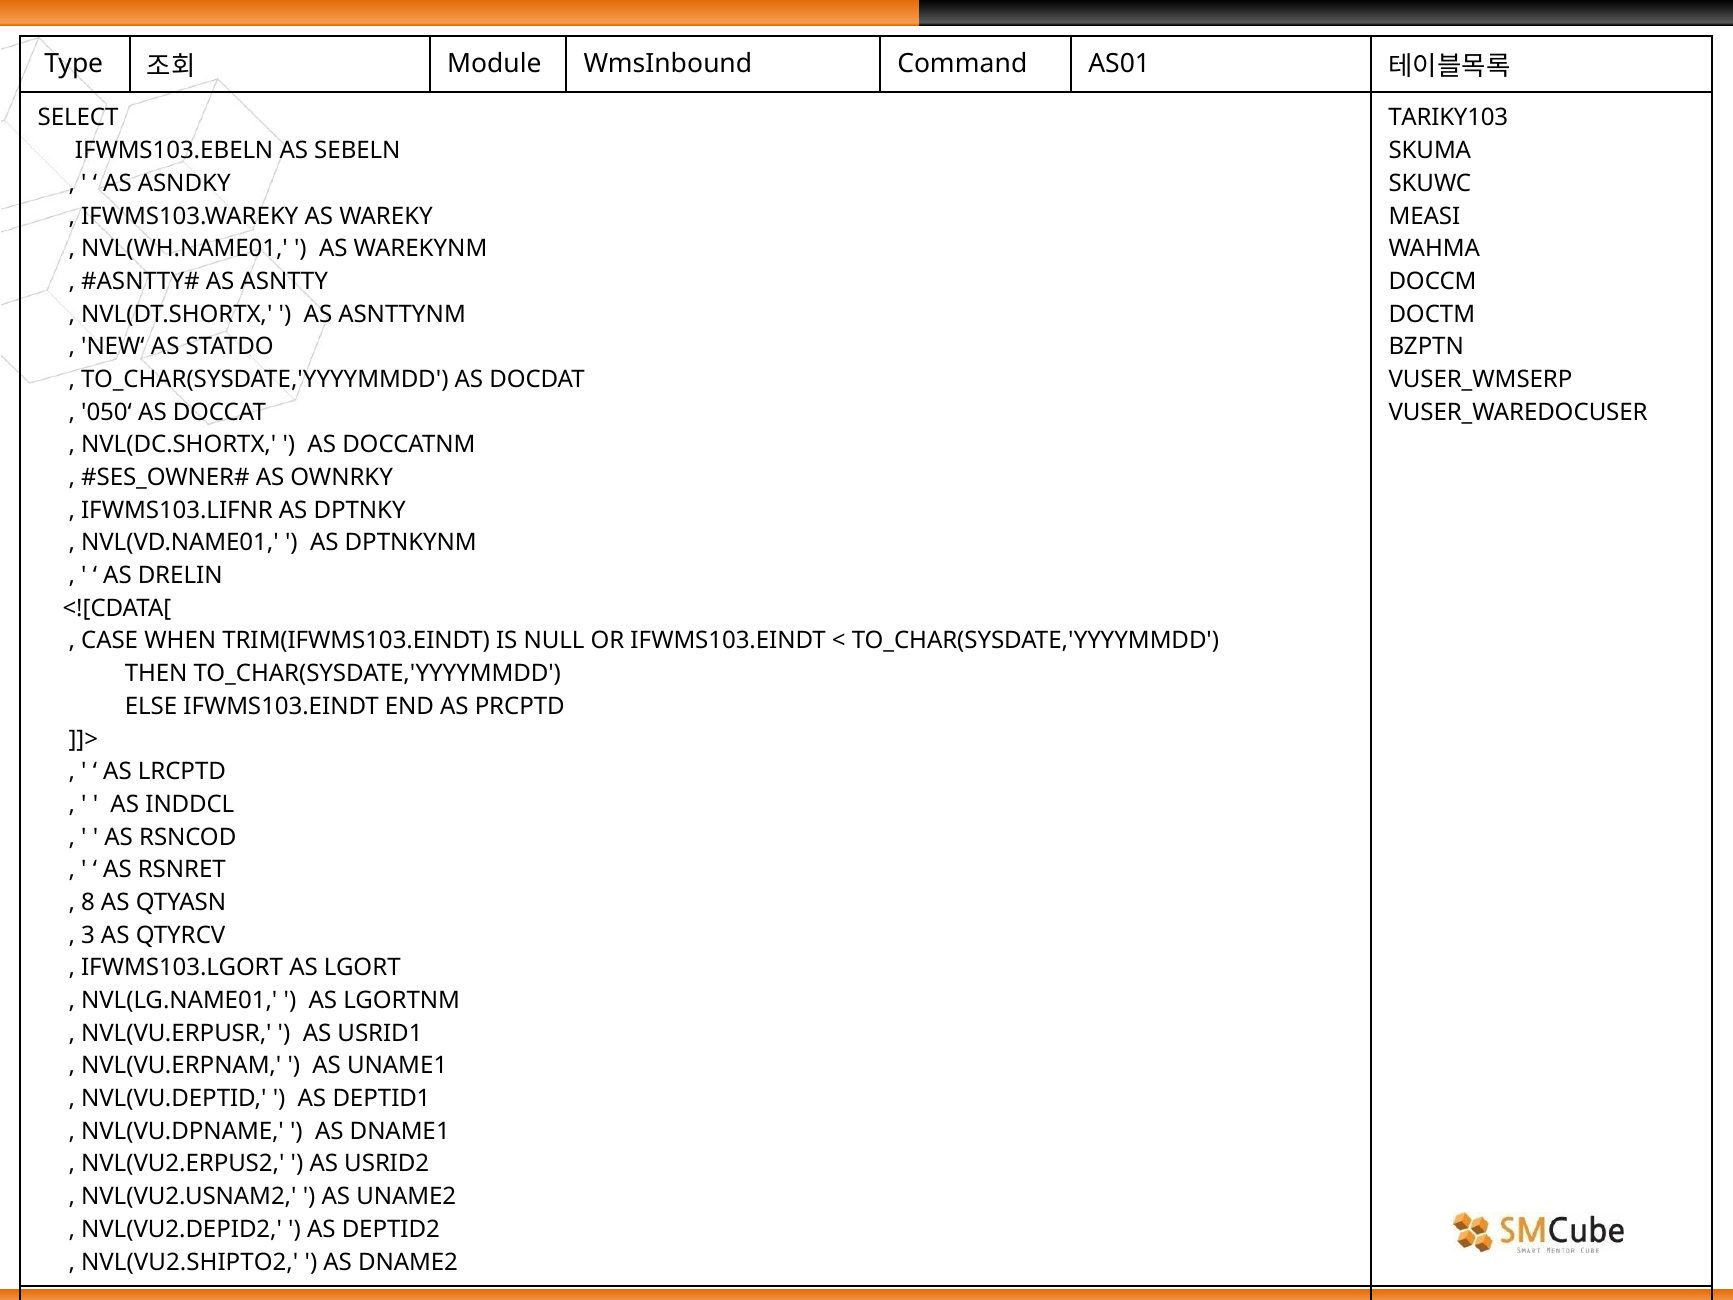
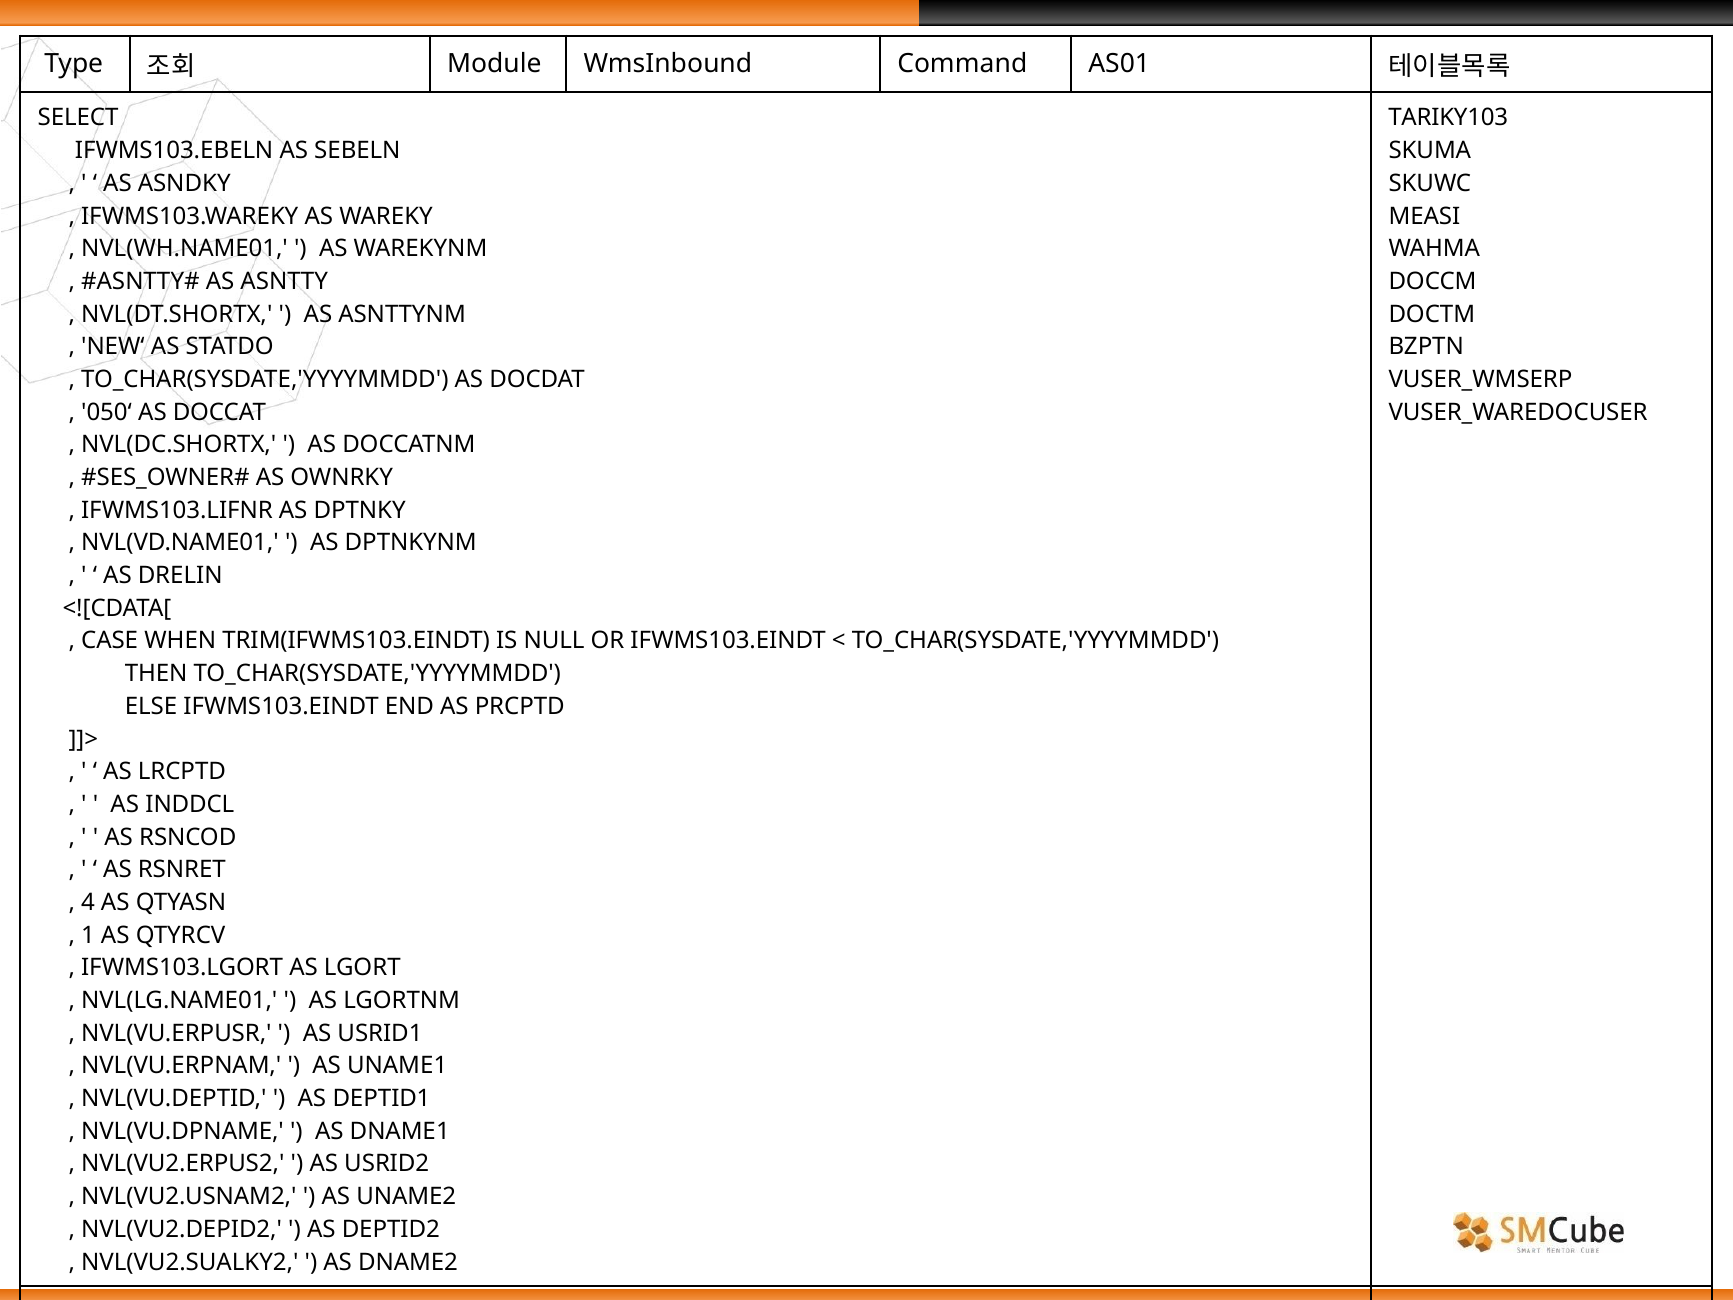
8: 8 -> 4 (88, 902)
3: 3 -> 1 (88, 935)
NVL(VU2.SHIPTO2: NVL(VU2.SHIPTO2 -> NVL(VU2.SUALKY2 (190, 1262)
